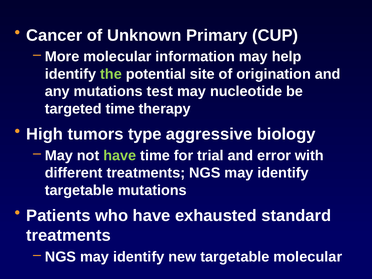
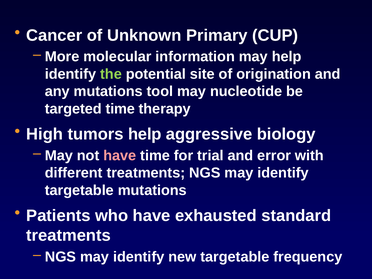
test: test -> tool (160, 91)
tumors type: type -> help (145, 134)
have colour: light green -> pink (120, 156)
targetable molecular: molecular -> frequency (308, 257)
